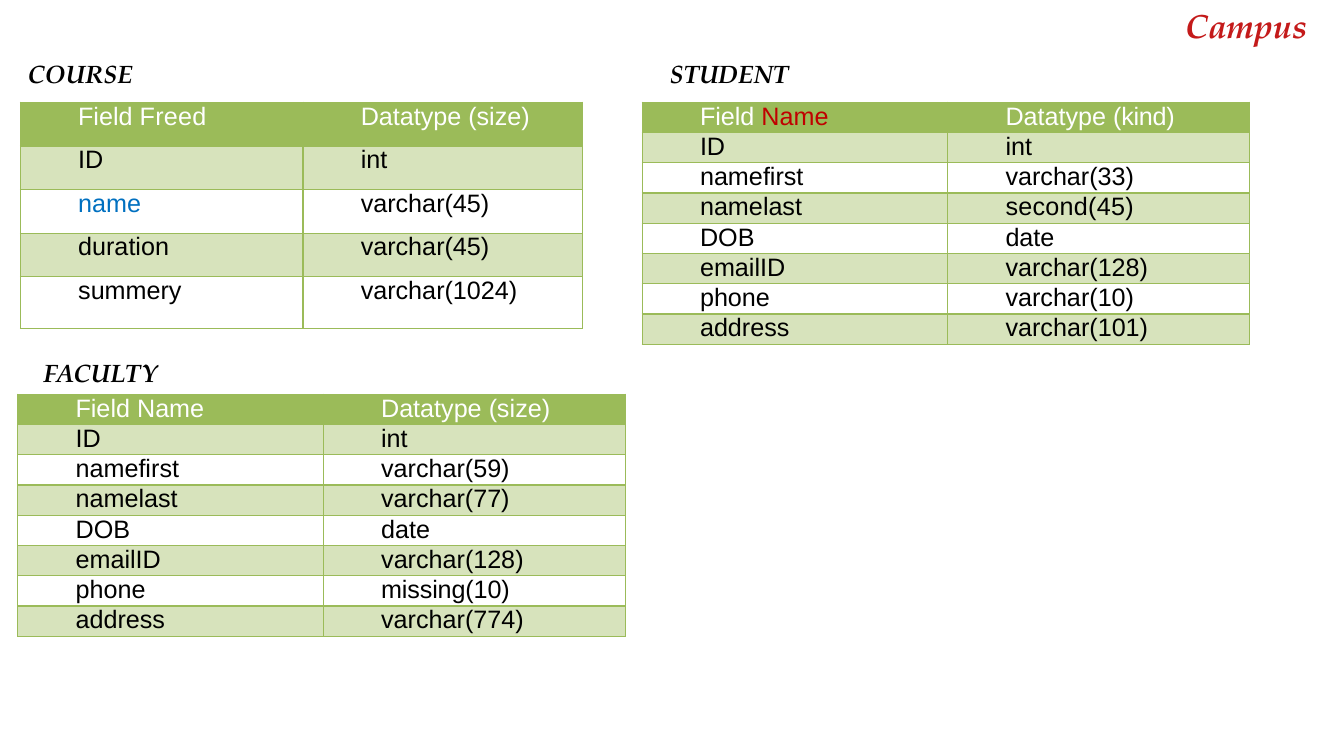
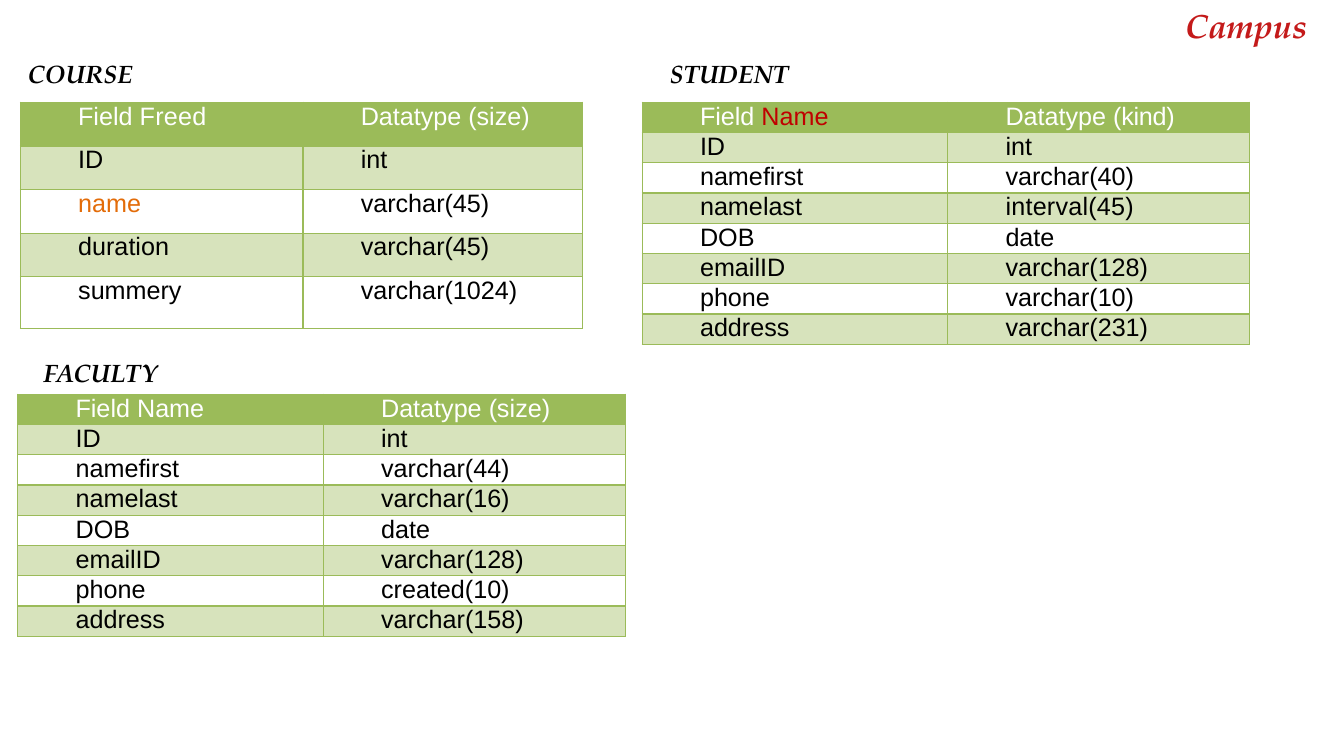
varchar(33: varchar(33 -> varchar(40 (1070, 177)
name colour: blue -> orange (110, 204)
second(45: second(45 -> interval(45 (1070, 208)
varchar(101: varchar(101 -> varchar(231 (1077, 329)
varchar(59: varchar(59 -> varchar(44 (445, 469)
varchar(77: varchar(77 -> varchar(16 (445, 499)
missing(10: missing(10 -> created(10 (445, 590)
varchar(774: varchar(774 -> varchar(158 (452, 620)
